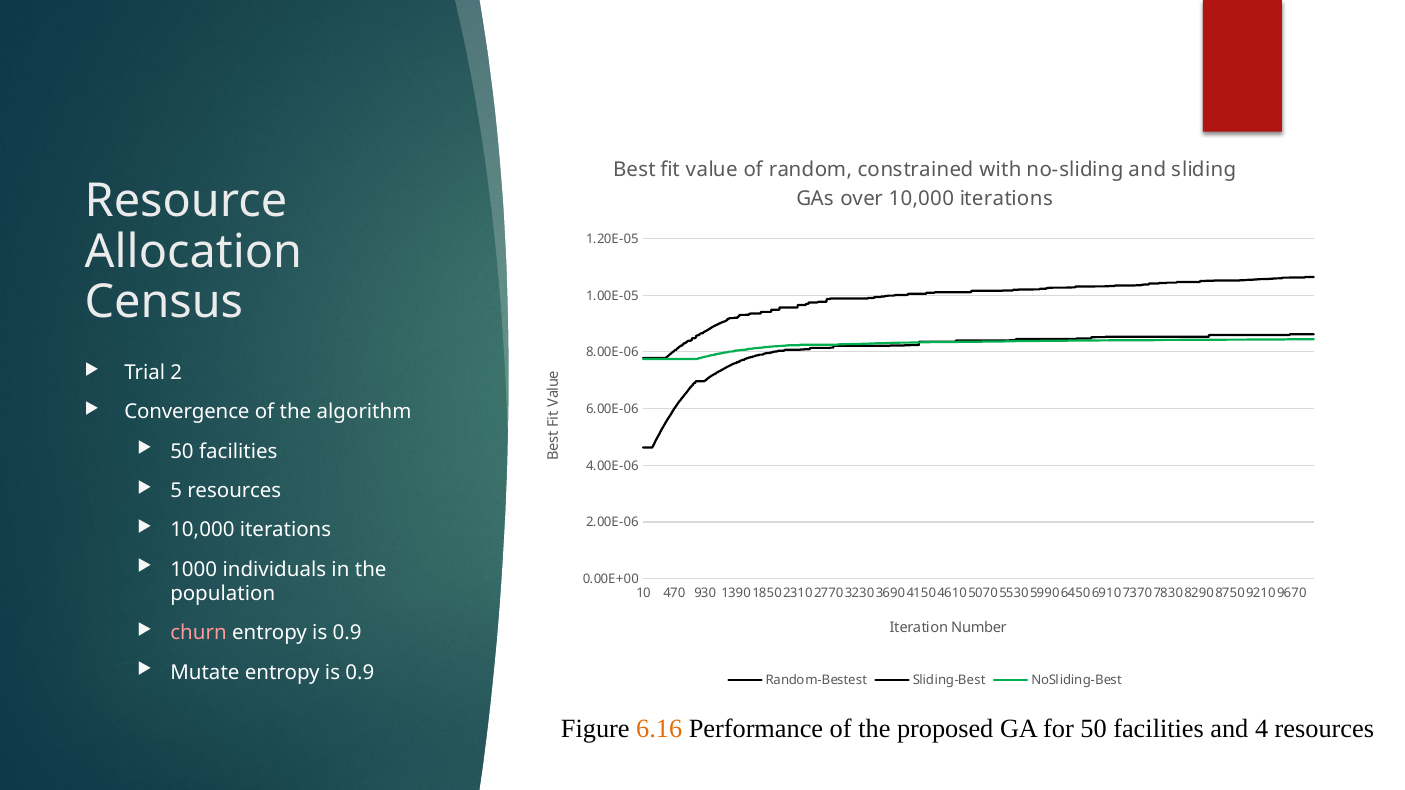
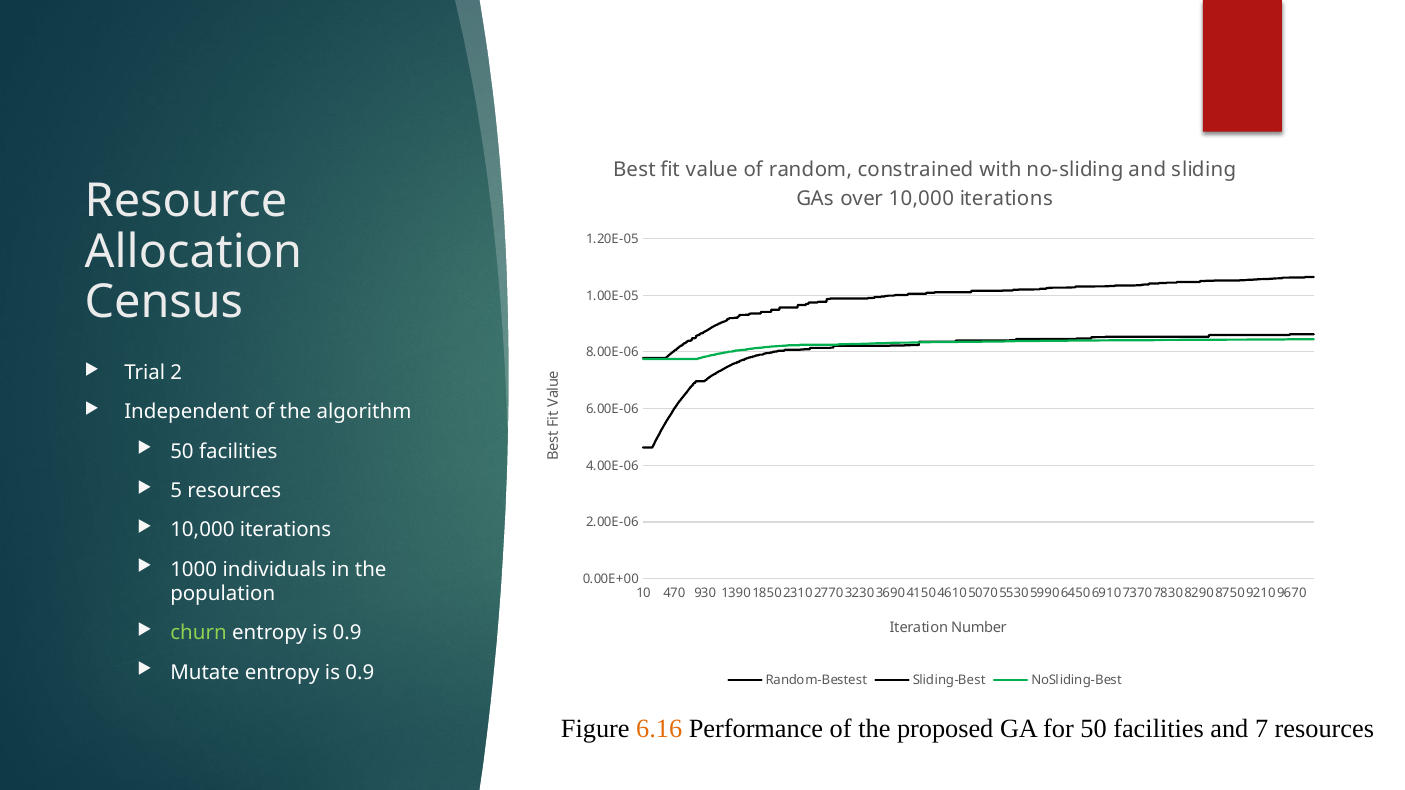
Convergence: Convergence -> Independent (187, 412)
churn colour: pink -> light green (199, 633)
4: 4 -> 7 (1262, 729)
